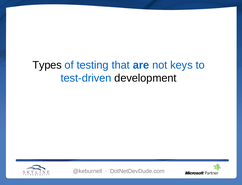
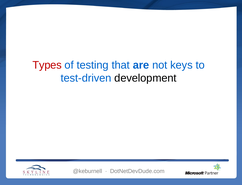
Types colour: black -> red (47, 65)
